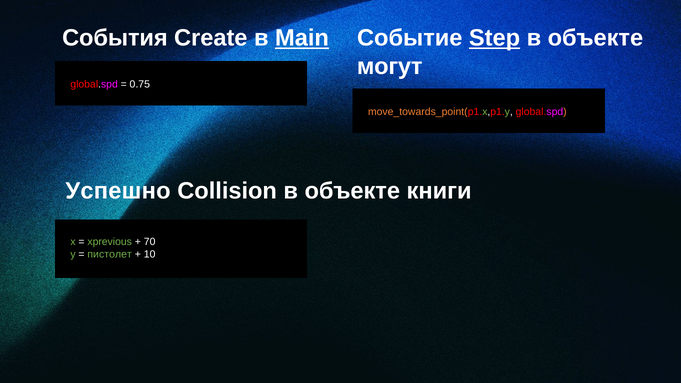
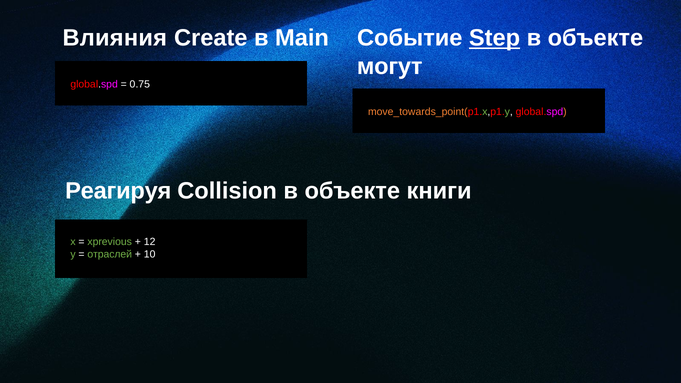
События: События -> Влияния (115, 38)
Main underline: present -> none (302, 38)
Успешно: Успешно -> Реагируя (118, 191)
70: 70 -> 12 (150, 242)
пистолет: пистолет -> отраслей (110, 255)
